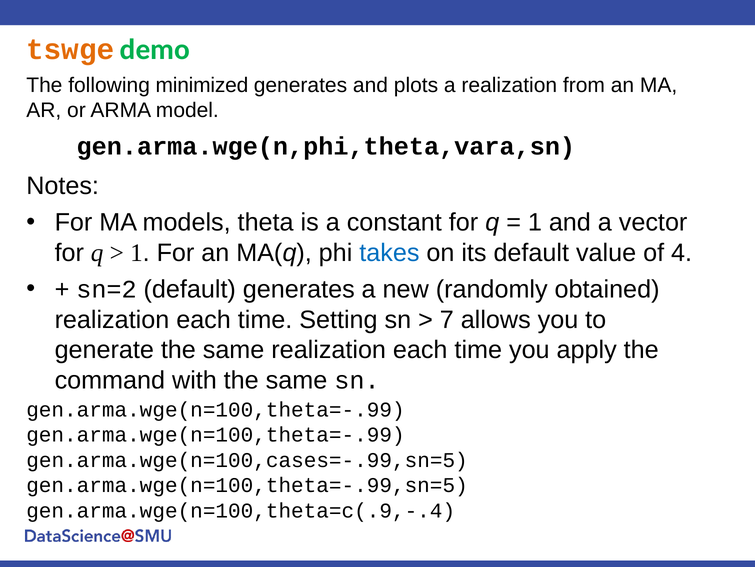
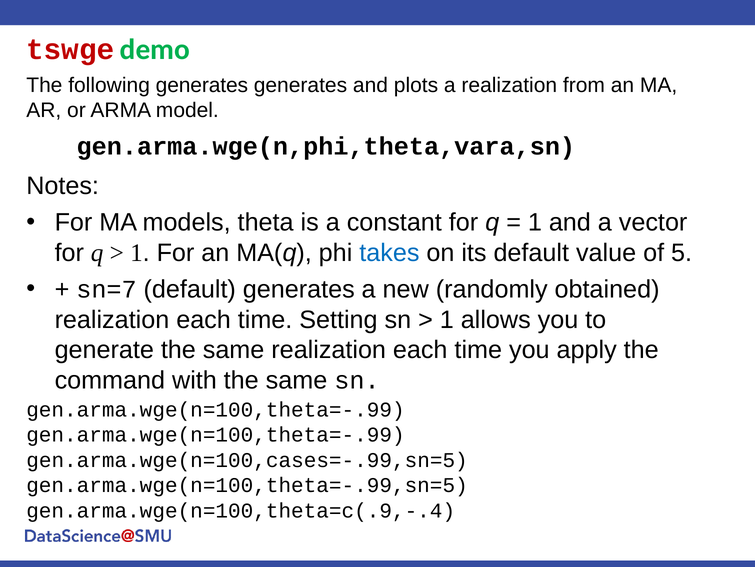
tswge colour: orange -> red (70, 49)
following minimized: minimized -> generates (202, 85)
4: 4 -> 5 (682, 253)
sn=2: sn=2 -> sn=7 (106, 289)
7: 7 -> 1 (447, 319)
